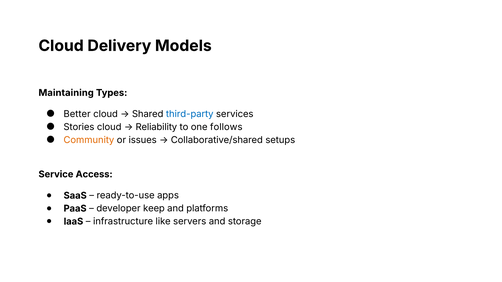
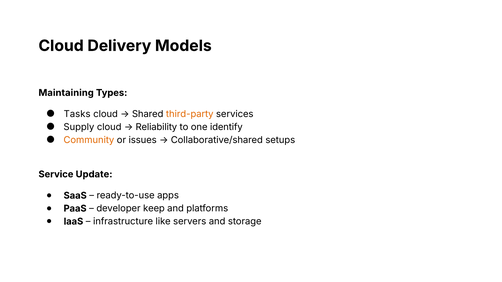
Better: Better -> Tasks (77, 114)
third-party colour: blue -> orange (190, 114)
Stories: Stories -> Supply (79, 127)
follows: follows -> identify (226, 127)
Access: Access -> Update (94, 174)
